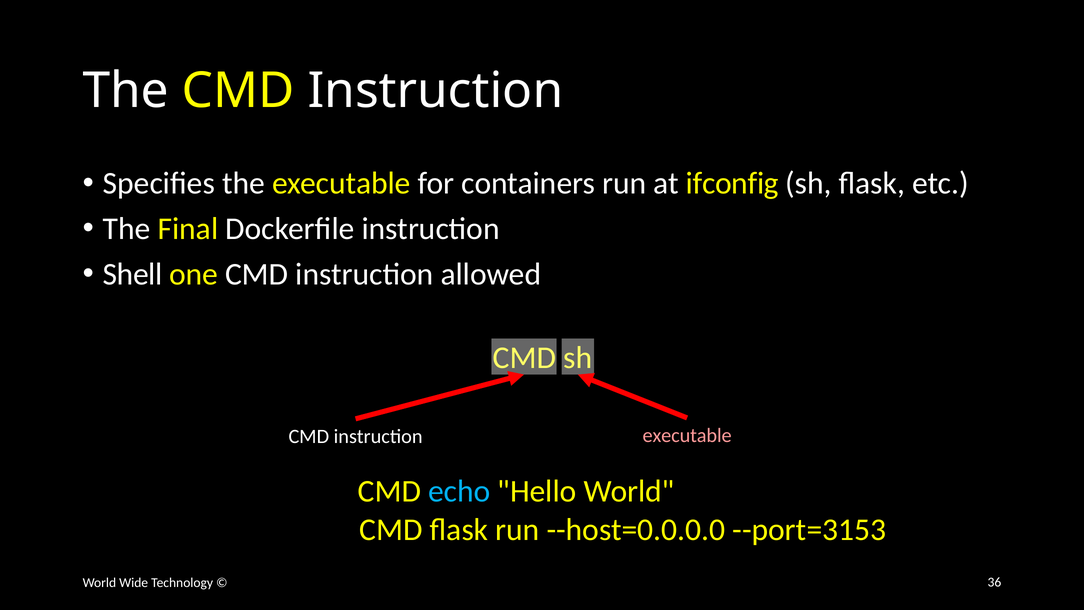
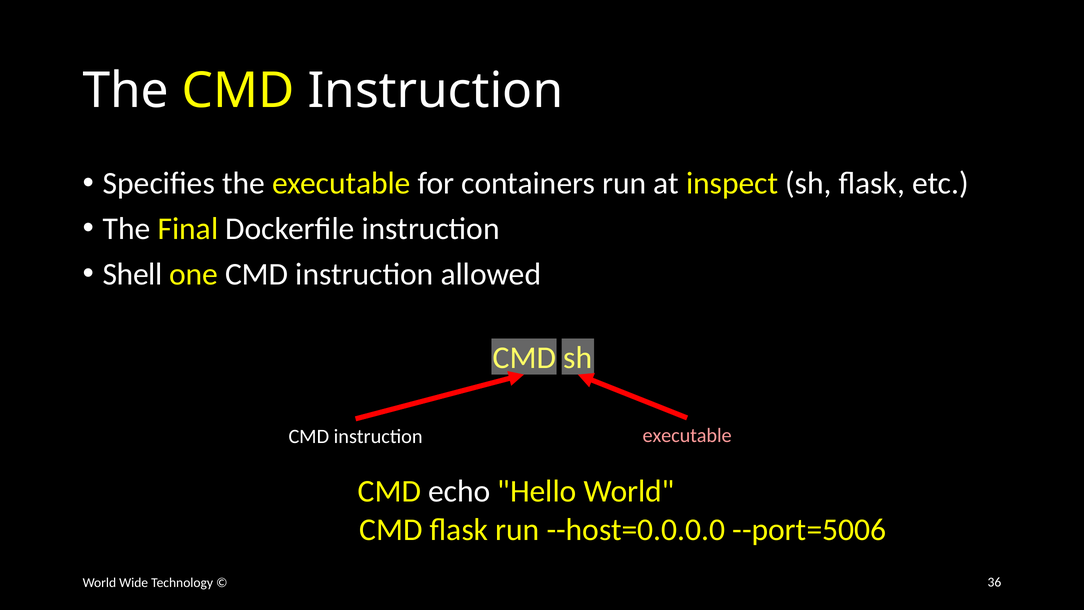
ifconfig: ifconfig -> inspect (732, 183)
echo colour: light blue -> white (459, 491)
--port=3153: --port=3153 -> --port=5006 (809, 530)
